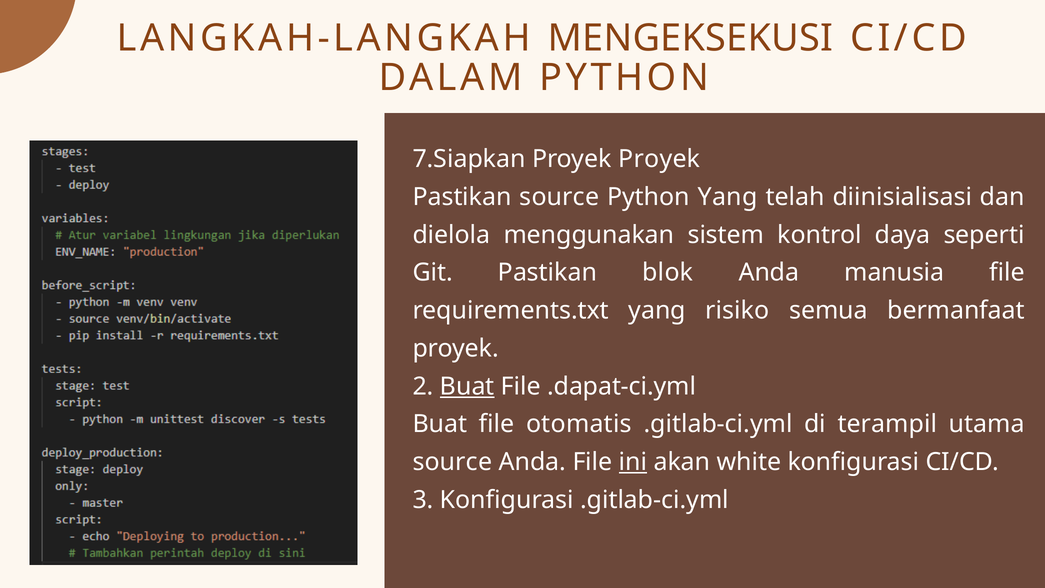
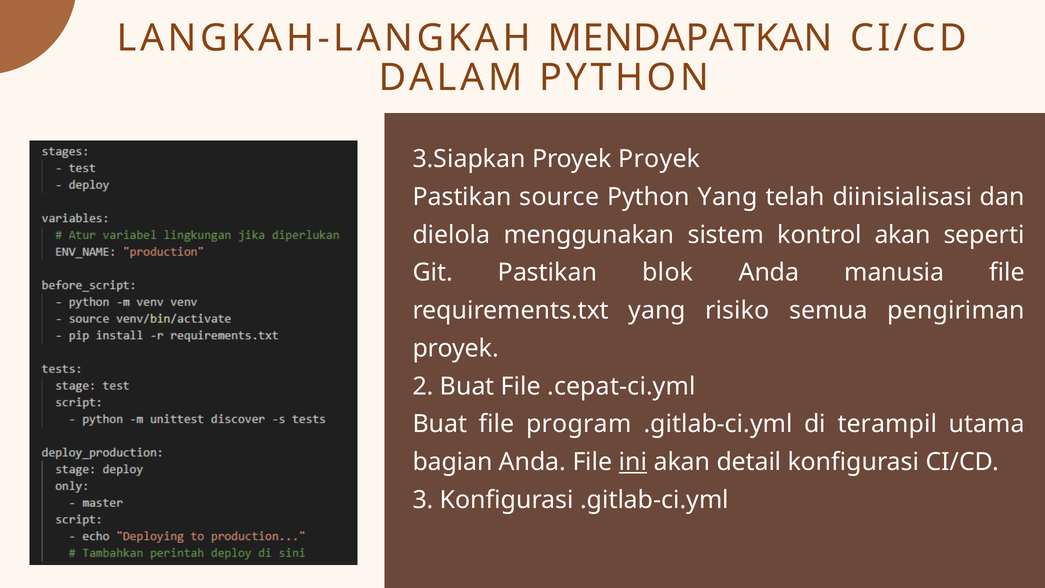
MENGEKSEKUSI: MENGEKSEKUSI -> MENDAPATKAN (690, 38)
7.Siapkan: 7.Siapkan -> 3.Siapkan (469, 159)
kontrol daya: daya -> akan (903, 235)
bermanfaat: bermanfaat -> pengiriman (956, 310)
Buat underline: present -> none (467, 386)
.dapat-ci.yml: .dapat-ci.yml -> .cepat-ci.yml (621, 386)
otomatis: otomatis -> program (579, 424)
source: source -> bagian (453, 462)
white: white -> detail (749, 462)
